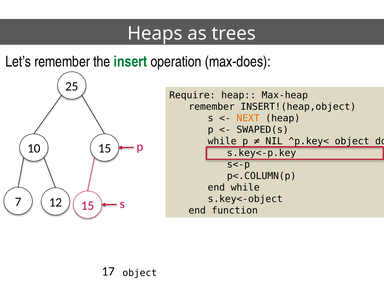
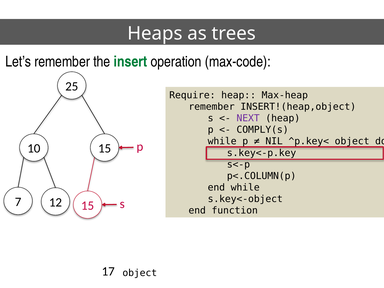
max-does: max-does -> max-code (238, 62)
NEXT colour: orange -> purple (248, 118)
SWAPED(s: SWAPED(s -> COMPLY(s (263, 130)
